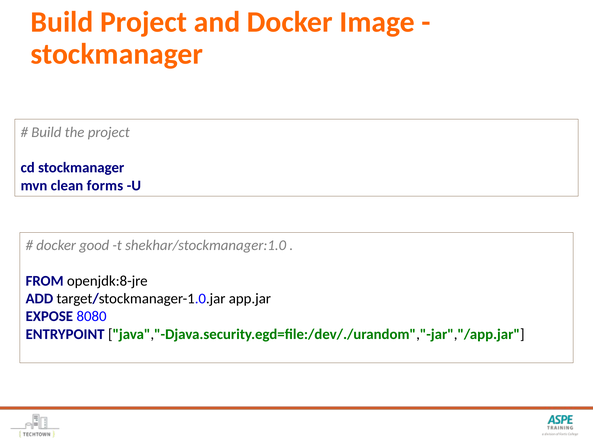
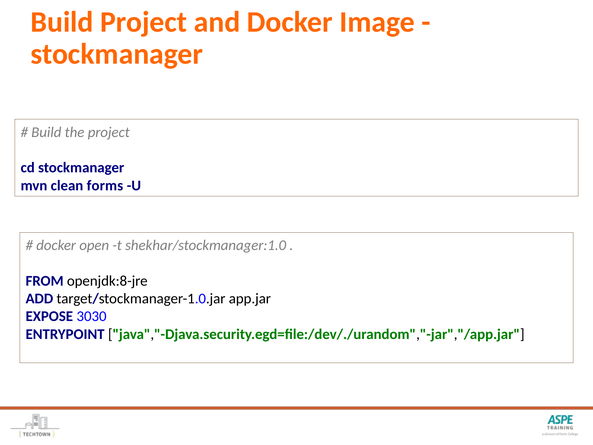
good: good -> open (94, 245)
8080: 8080 -> 3030 (92, 316)
